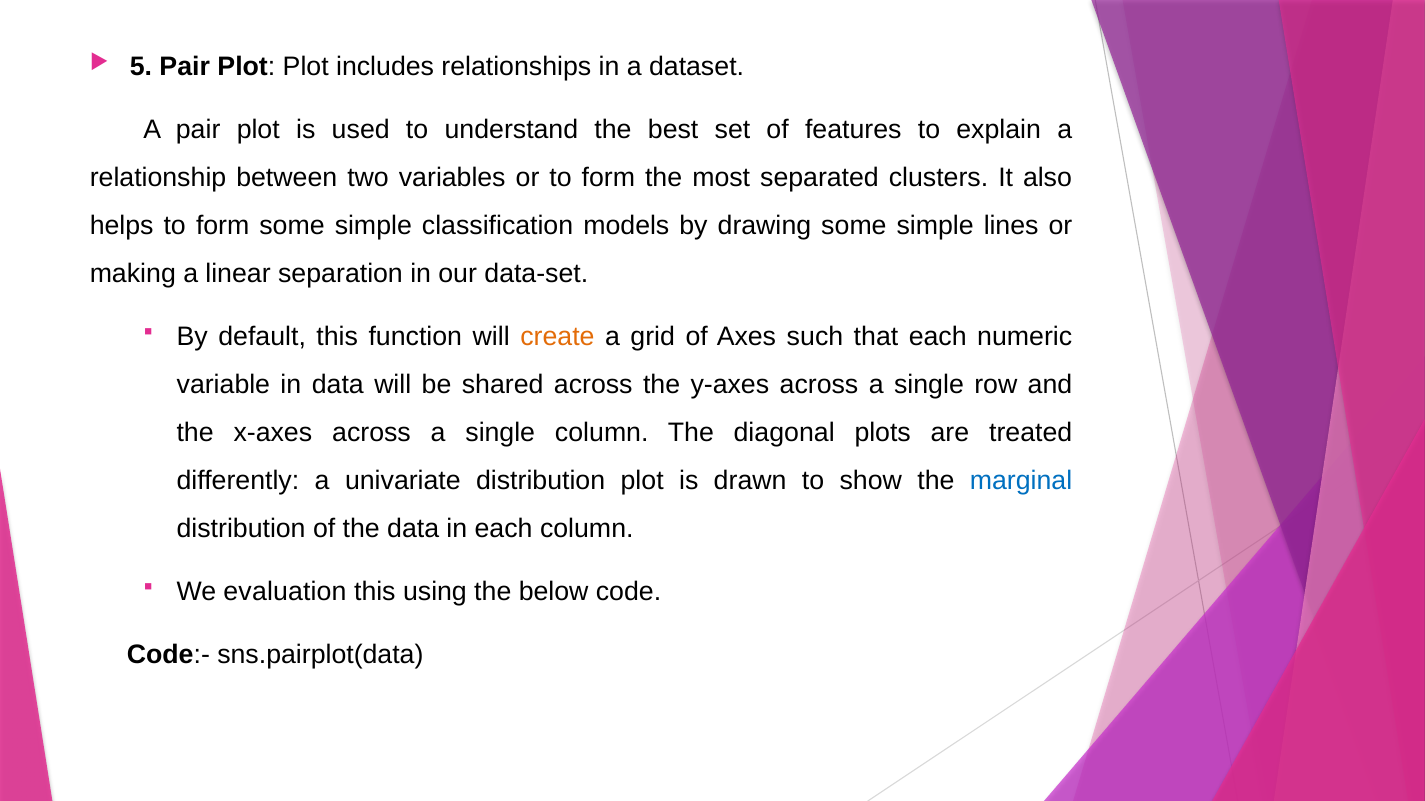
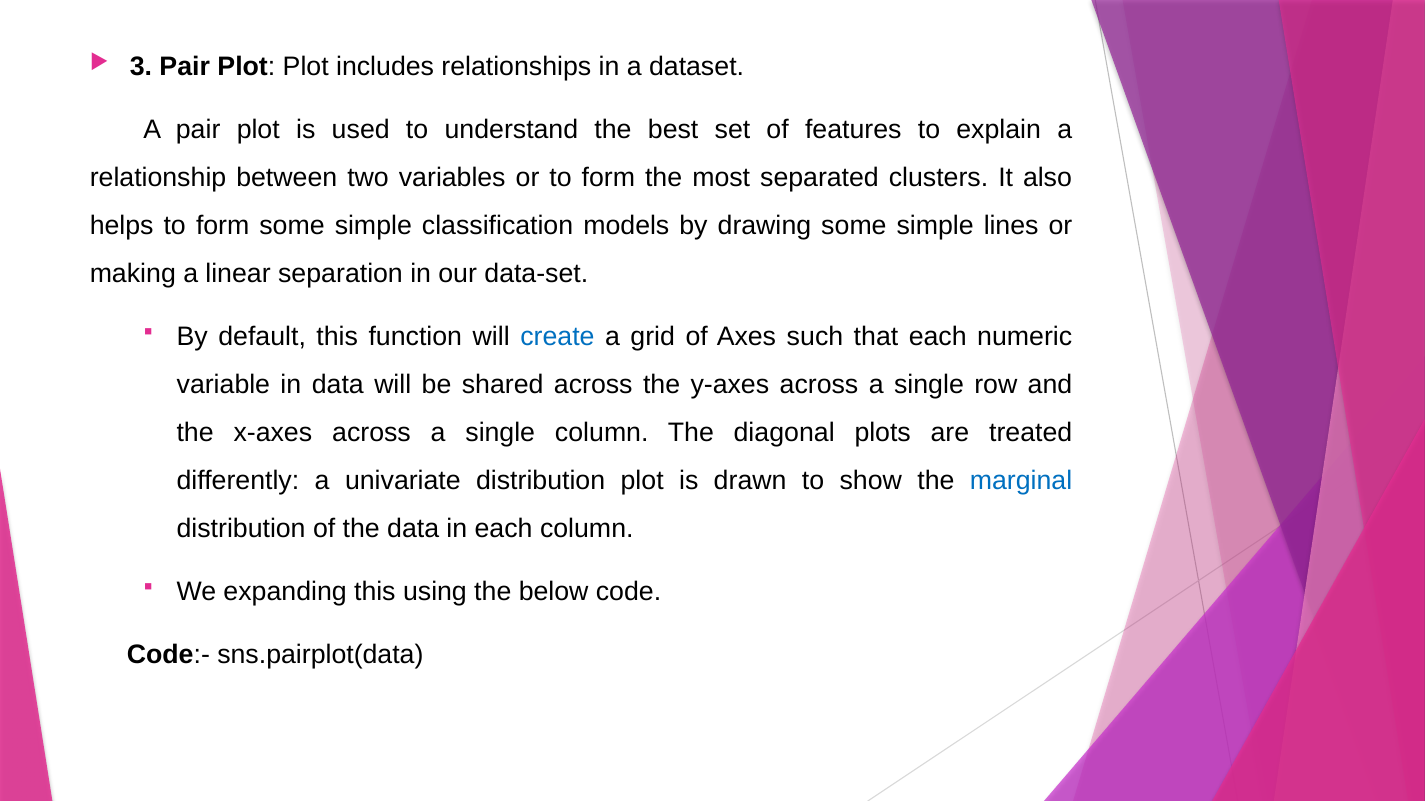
5: 5 -> 3 (141, 66)
create colour: orange -> blue (557, 337)
evaluation: evaluation -> expanding (285, 592)
